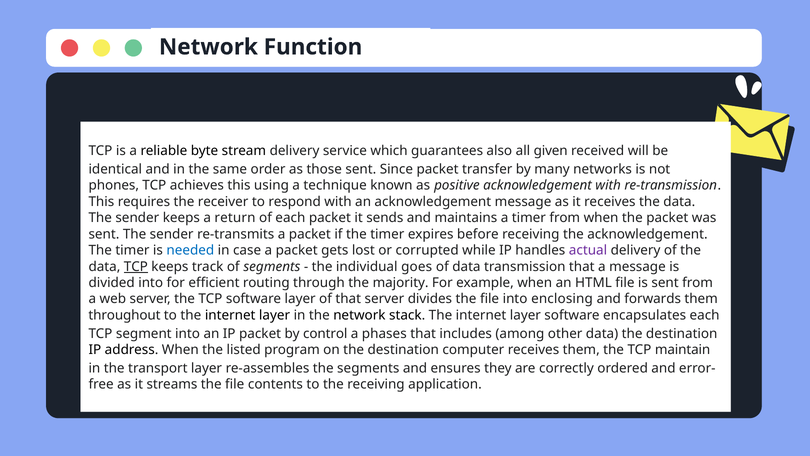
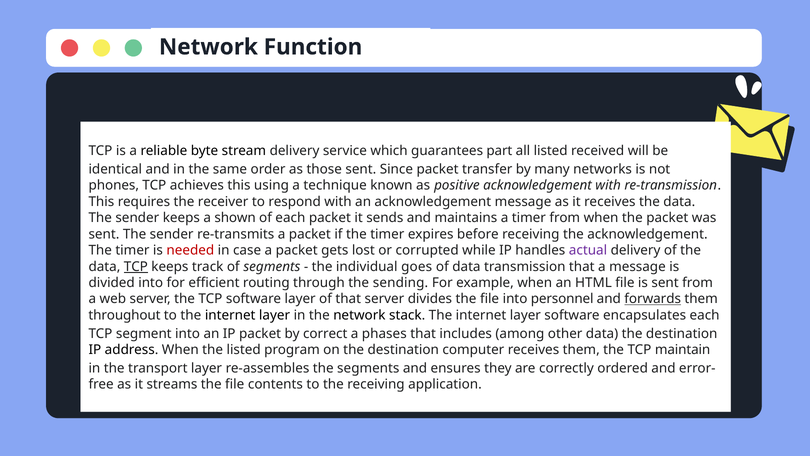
also: also -> part (499, 151)
all given: given -> listed (551, 151)
return: return -> shown (235, 218)
needed colour: blue -> red (190, 250)
majority: majority -> sending (401, 283)
enclosing: enclosing -> personnel (562, 299)
forwards underline: none -> present (653, 299)
control: control -> correct (325, 333)
